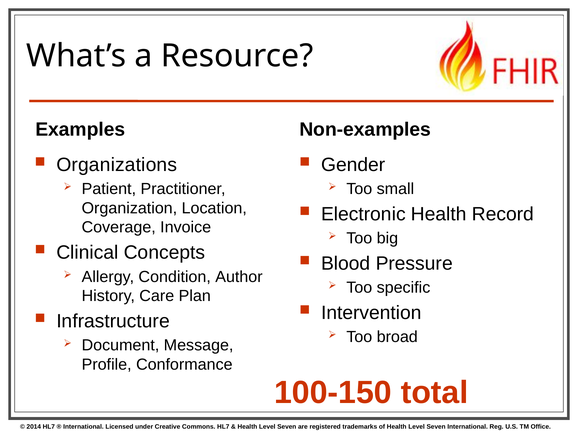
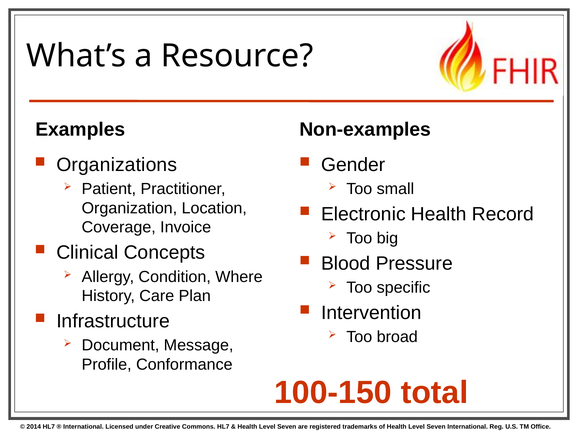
Author: Author -> Where (239, 277)
